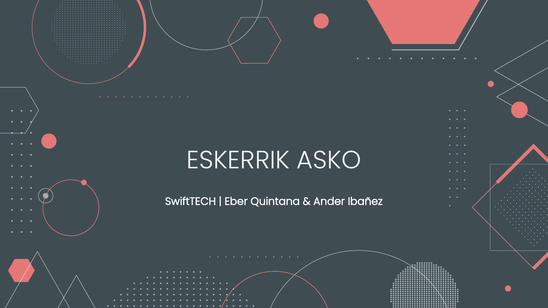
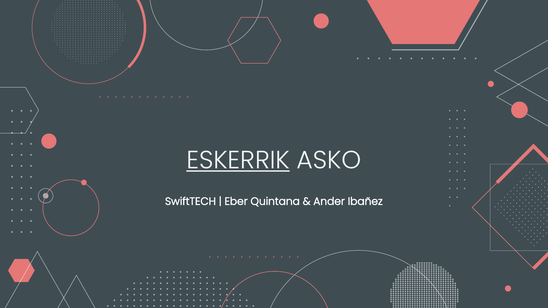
ESKERRIK underline: none -> present (238, 160)
